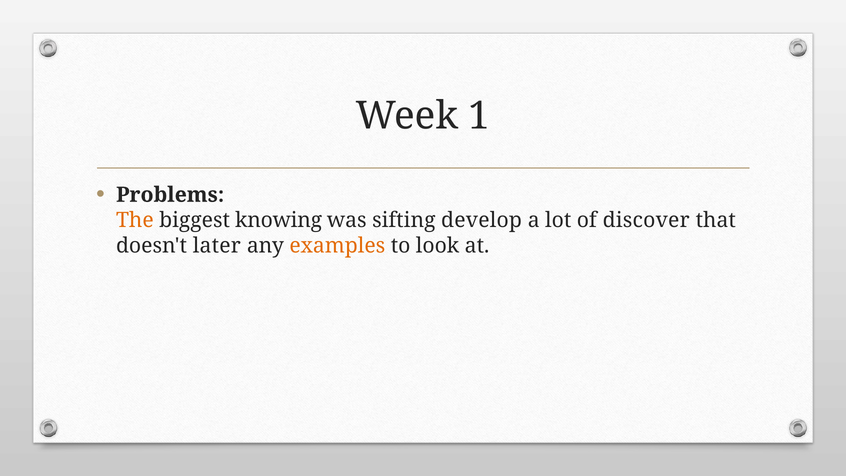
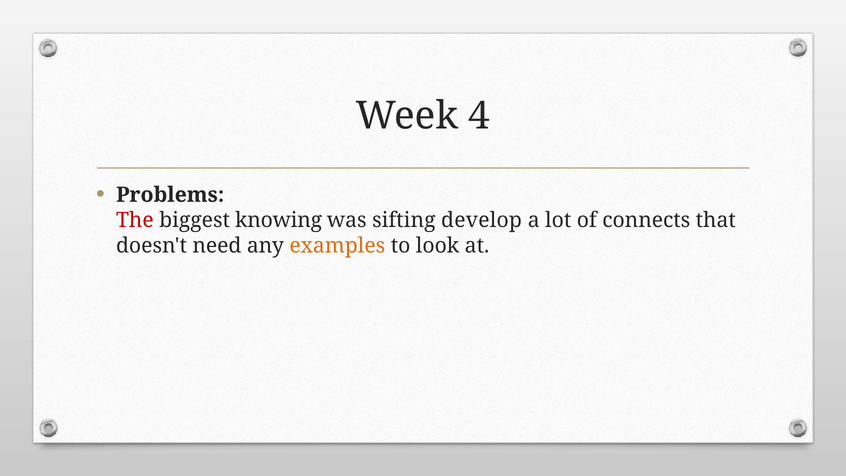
1: 1 -> 4 (479, 116)
The colour: orange -> red (135, 220)
discover: discover -> connects (646, 220)
later: later -> need (217, 246)
